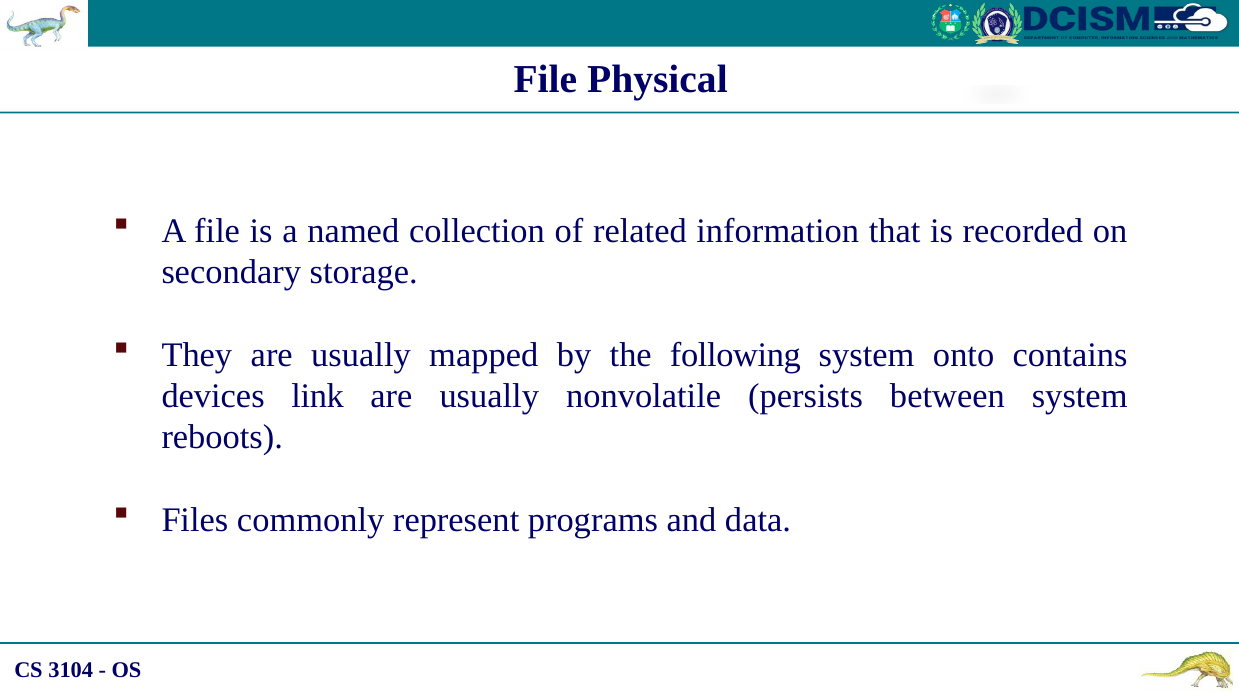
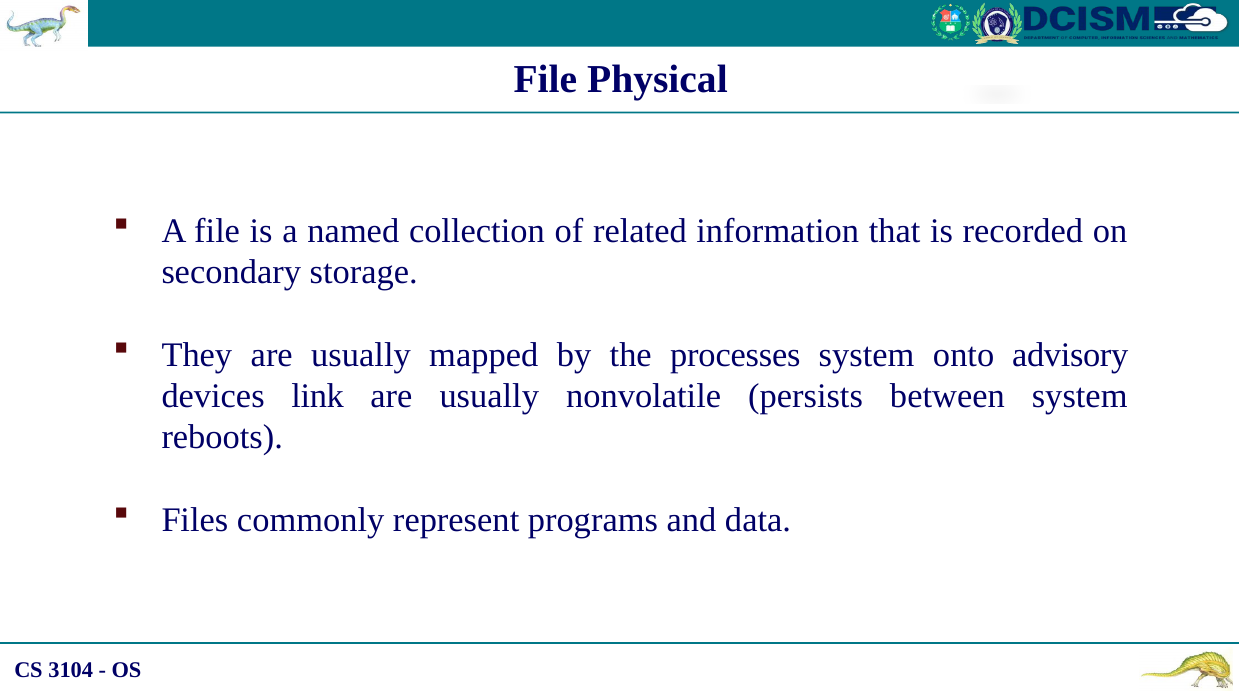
following: following -> processes (735, 355)
contains: contains -> advisory (1070, 355)
